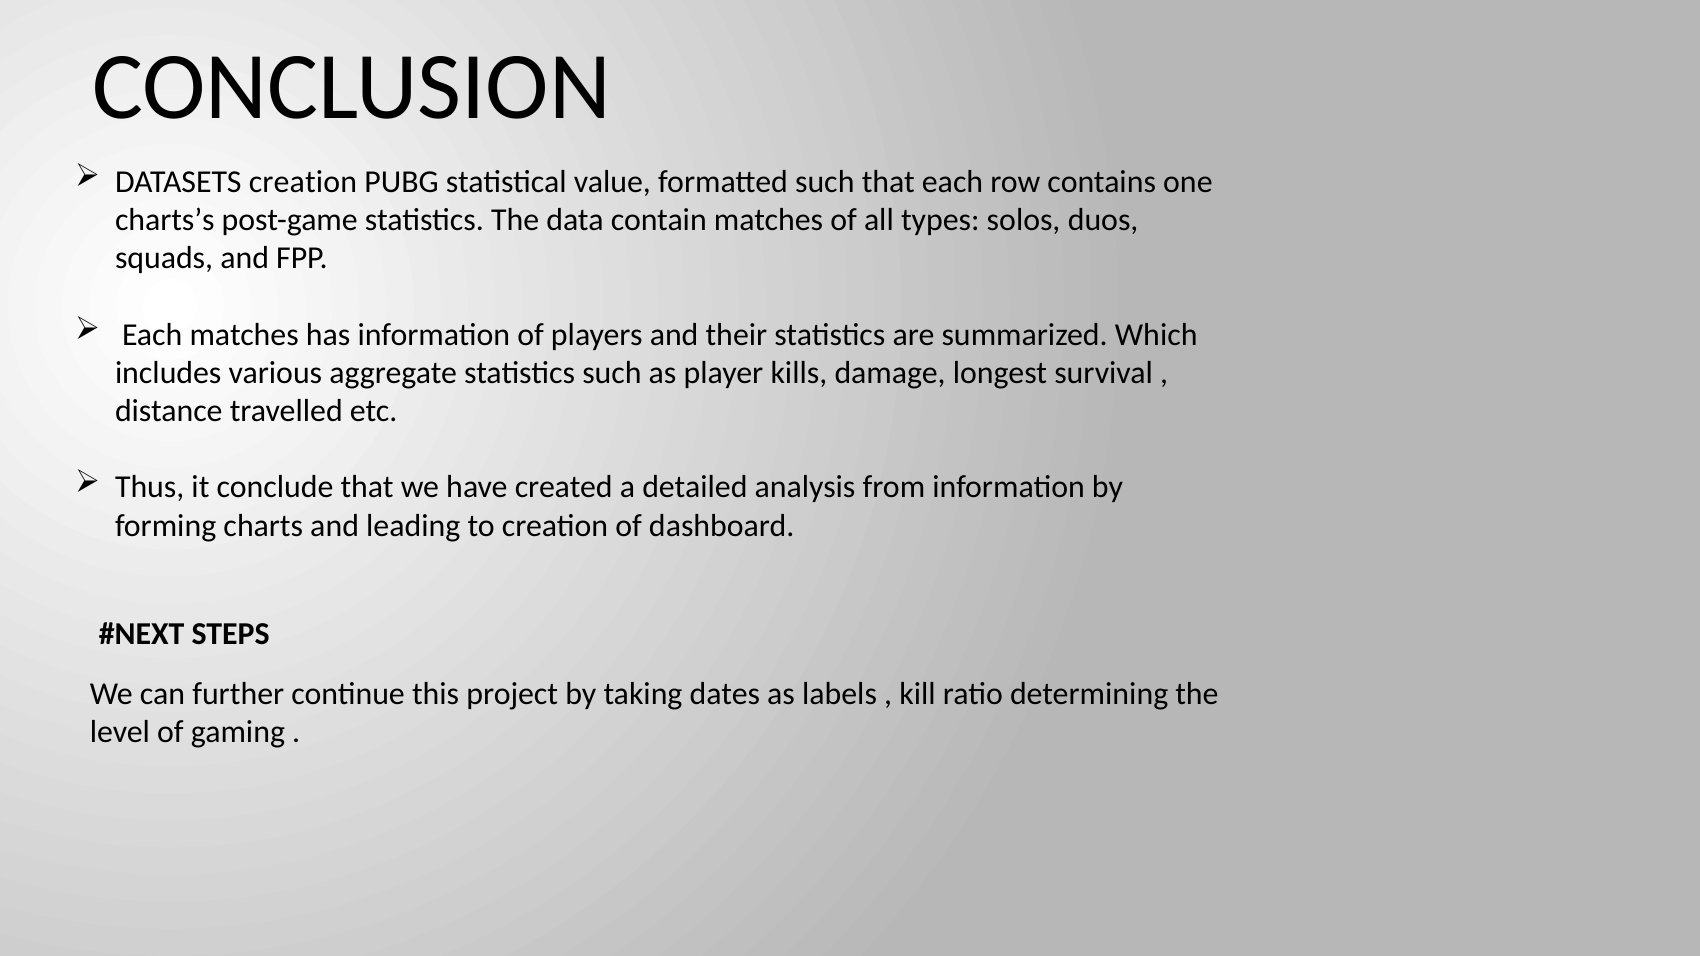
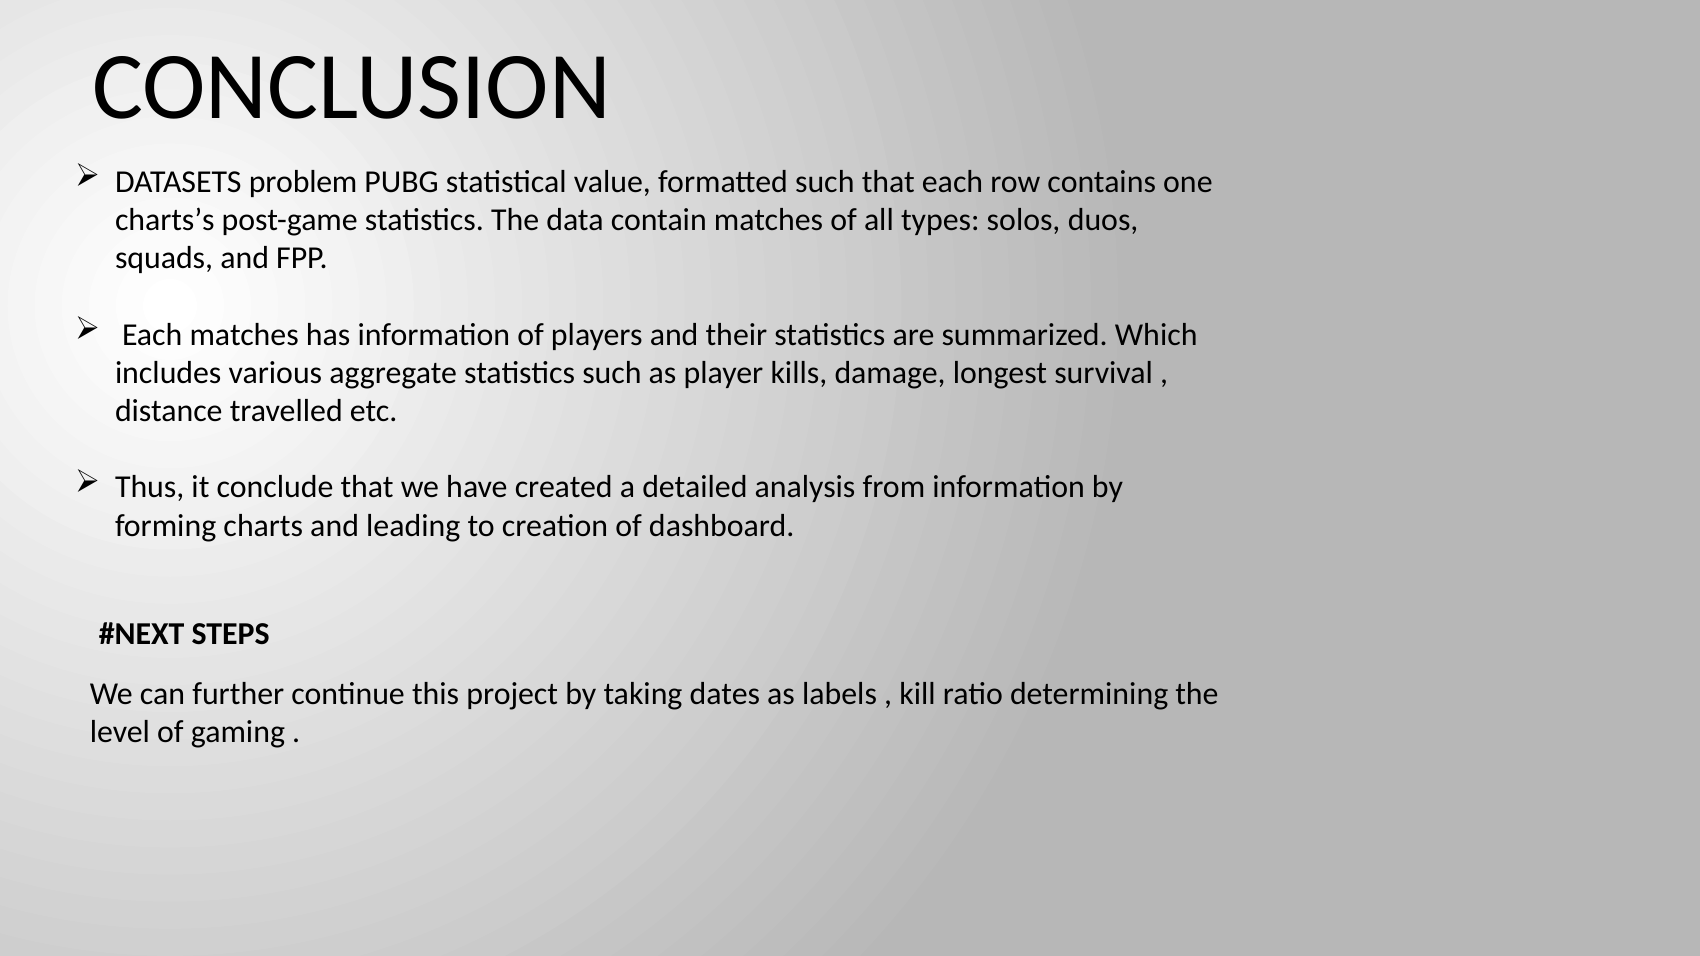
DATASETS creation: creation -> problem (303, 182)
